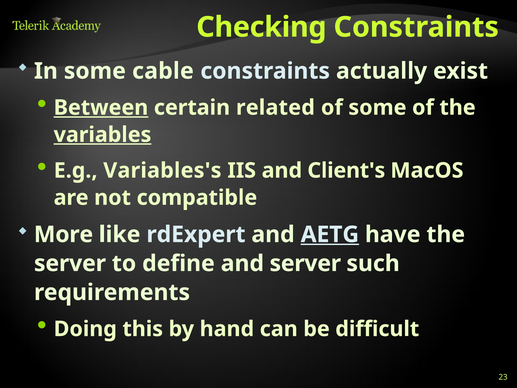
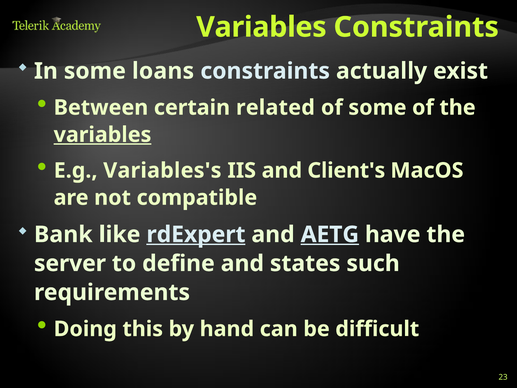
Checking: Checking -> Variables (261, 27)
cable: cable -> loans (163, 71)
Between underline: present -> none (101, 108)
More: More -> Bank (63, 234)
rdExpert underline: none -> present (196, 234)
and server: server -> states (305, 263)
